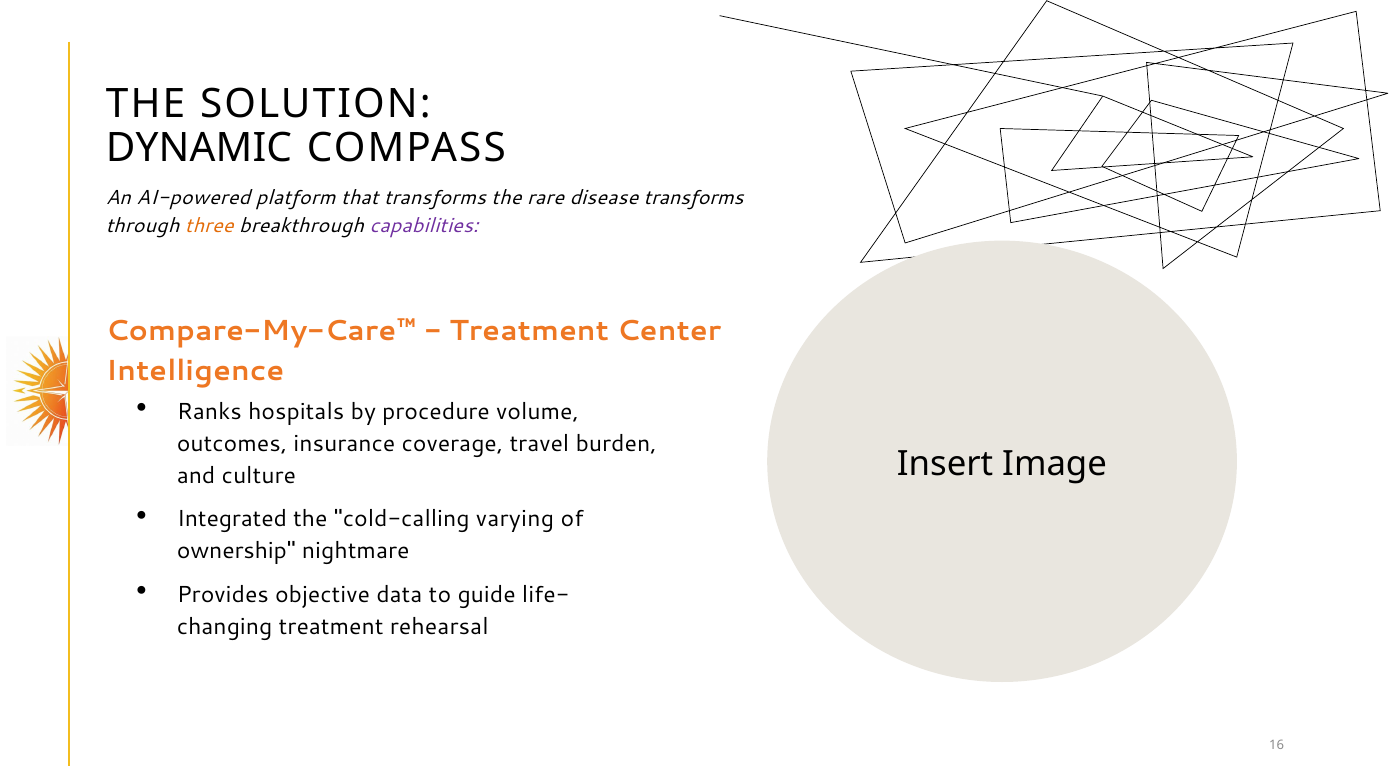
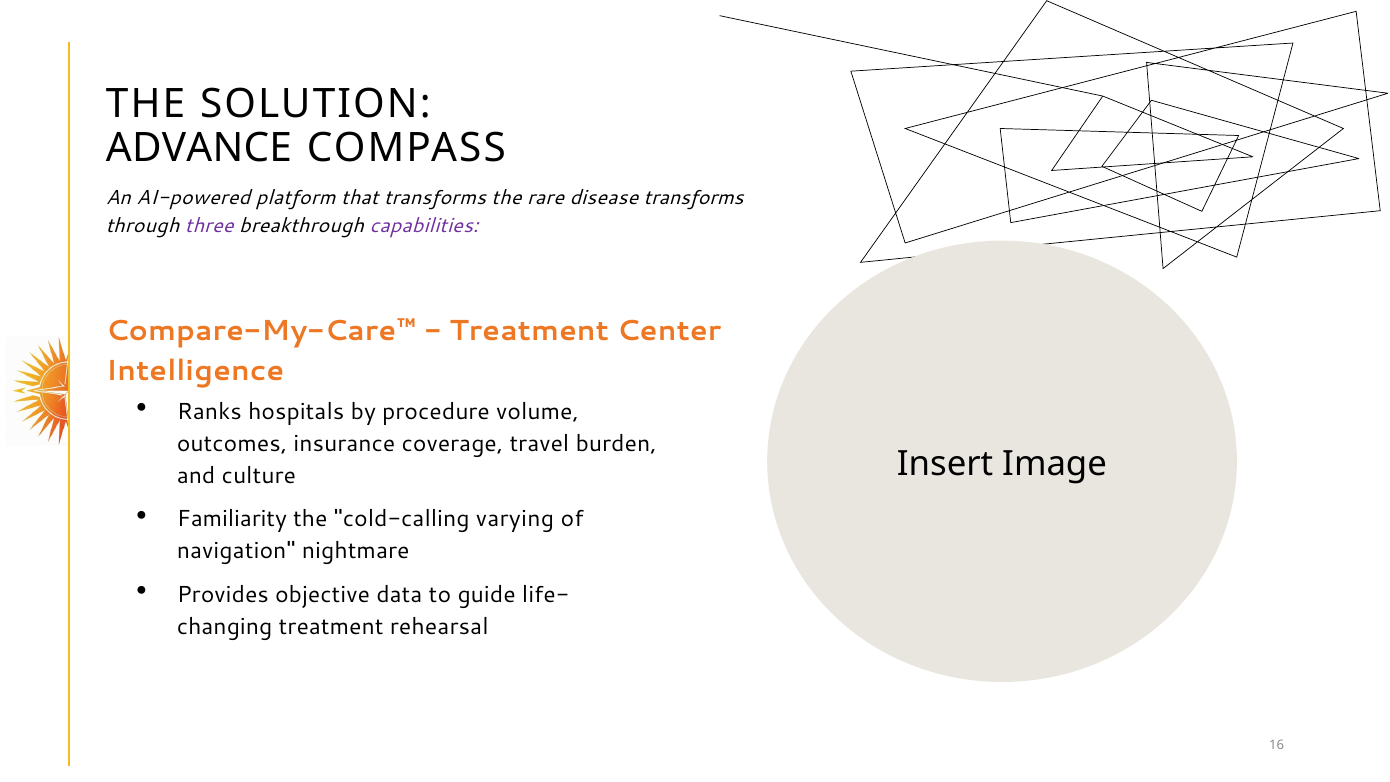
DYNAMIC: DYNAMIC -> ADVANCE (199, 148)
three colour: orange -> purple (209, 225)
Integrated: Integrated -> Familiarity (232, 519)
ownership: ownership -> navigation (236, 551)
